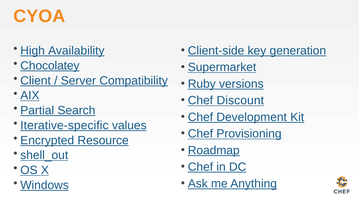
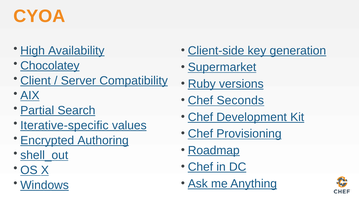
Discount: Discount -> Seconds (240, 100)
Resource: Resource -> Authoring (103, 140)
